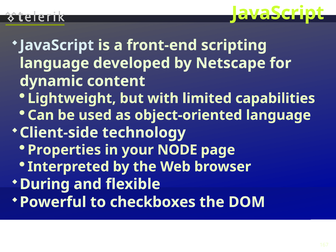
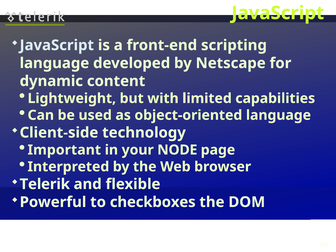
Properties: Properties -> Important (64, 150)
During: During -> Telerik (45, 184)
